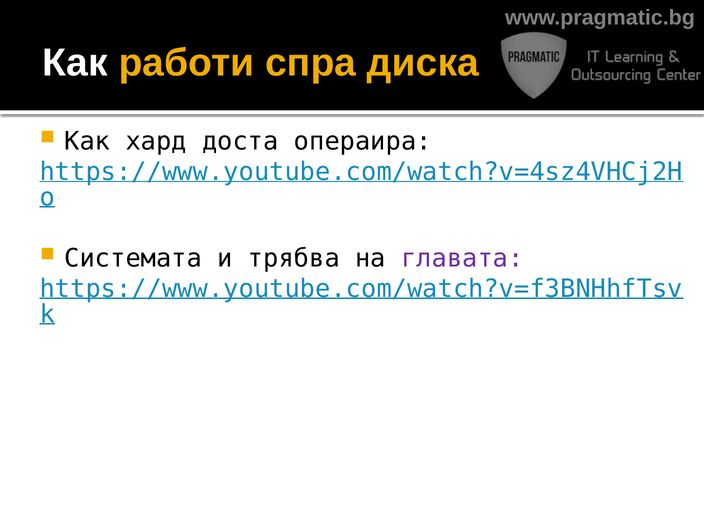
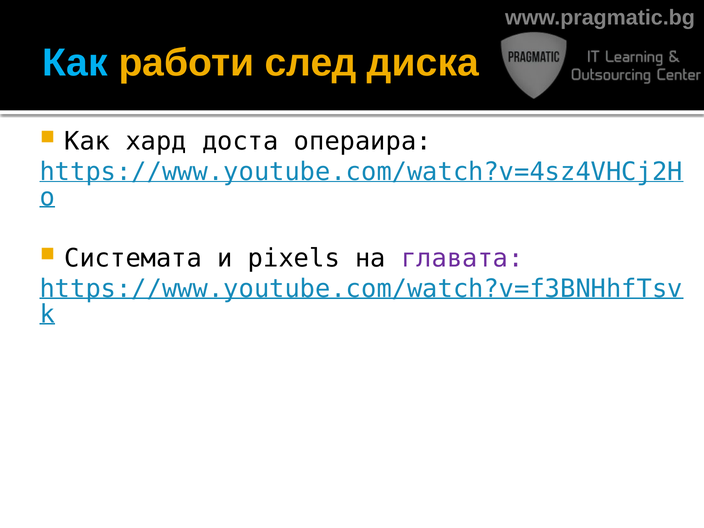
Как colour: white -> light blue (75, 63)
спра: спра -> след (311, 63)
трябва: трябва -> pixels (294, 258)
